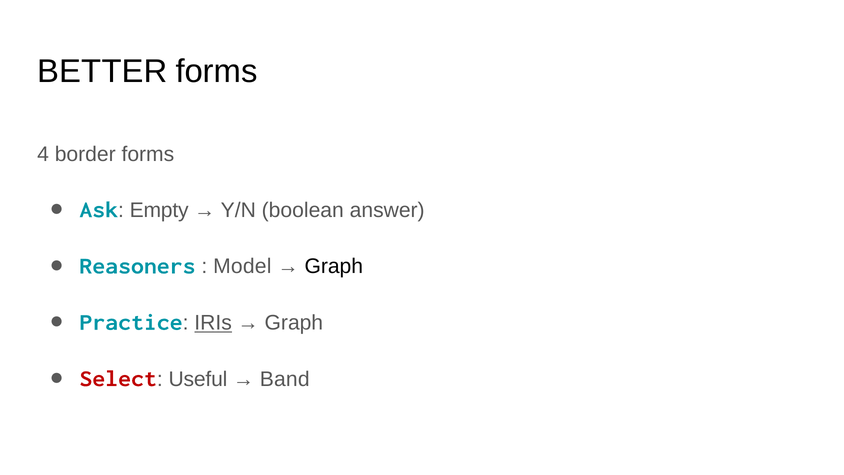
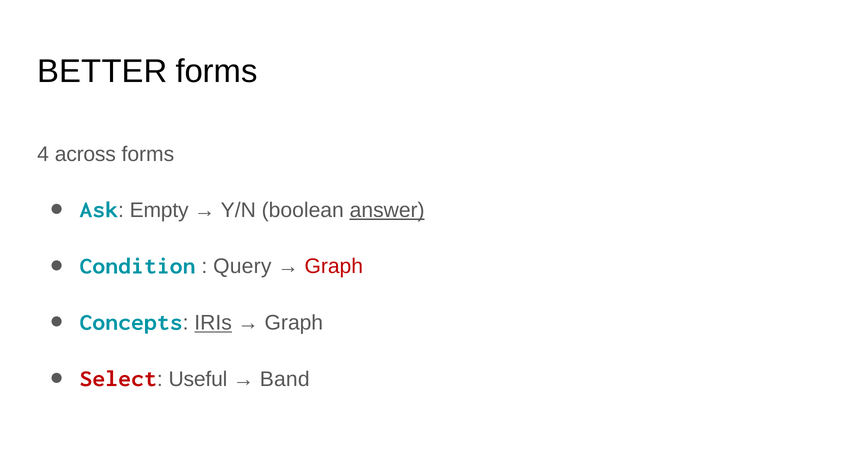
border: border -> across (85, 154)
answer underline: none -> present (387, 210)
Reasoners: Reasoners -> Condition (137, 266)
Model: Model -> Query (242, 266)
Graph colour: black -> red (334, 266)
Practice: Practice -> Concepts (131, 322)
